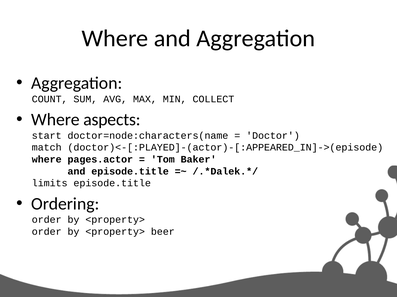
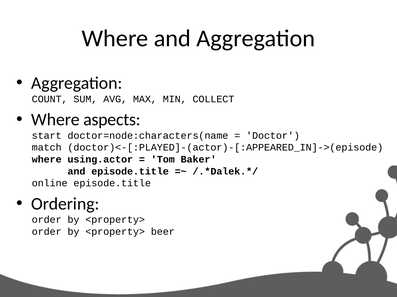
pages.actor: pages.actor -> using.actor (100, 160)
limits: limits -> online (50, 184)
